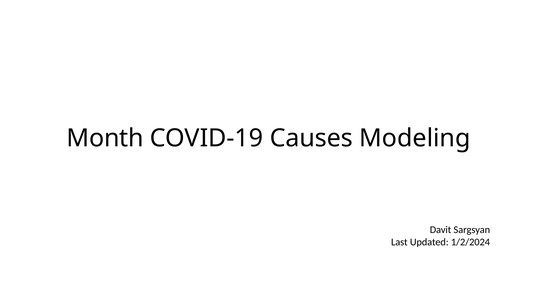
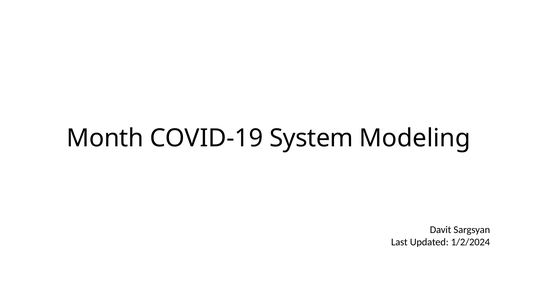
Causes: Causes -> System (311, 138)
